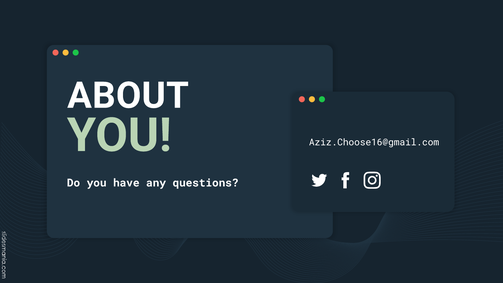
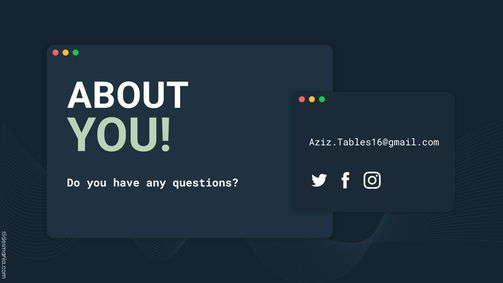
Aziz.Choose16@gmail.com: Aziz.Choose16@gmail.com -> Aziz.Tables16@gmail.com (374, 142)
